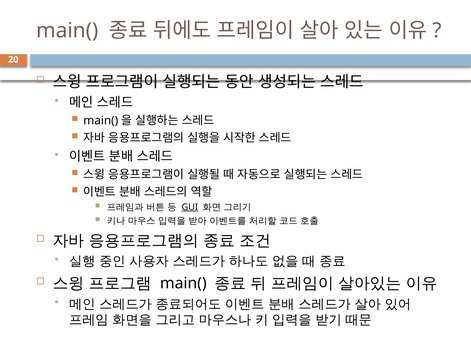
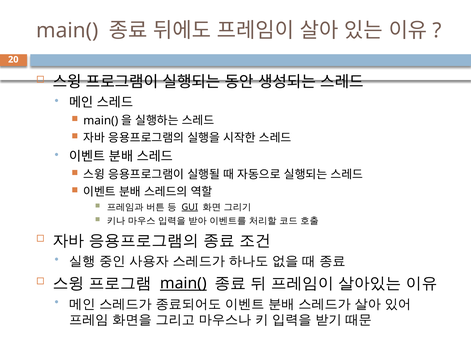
main( underline: none -> present (183, 284)
